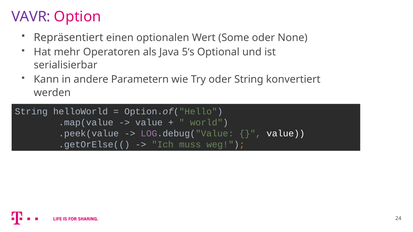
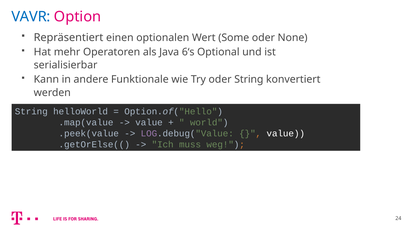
VAVR colour: purple -> blue (31, 17)
5‘s: 5‘s -> 6‘s (188, 52)
Parametern: Parametern -> Funktionale (140, 80)
